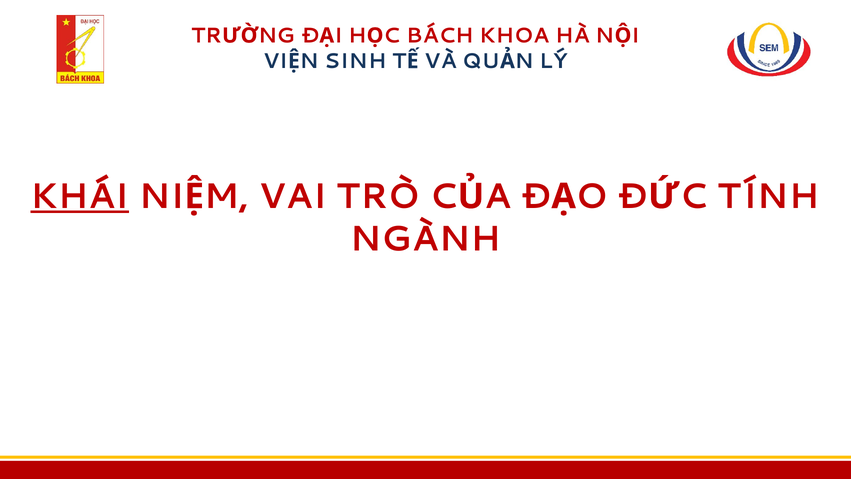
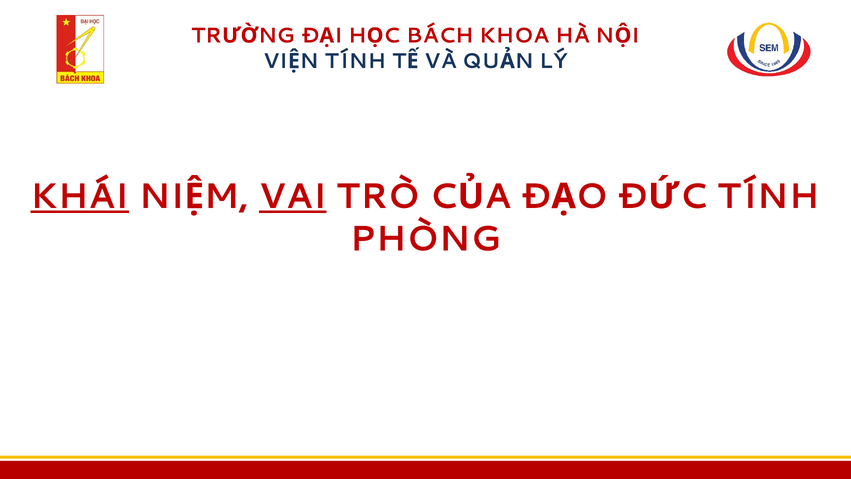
SINH: SINH -> TÍNH (355, 61)
VAI underline: none -> present (293, 196)
NGÀNH: NGÀNH -> PHÒNG (425, 239)
